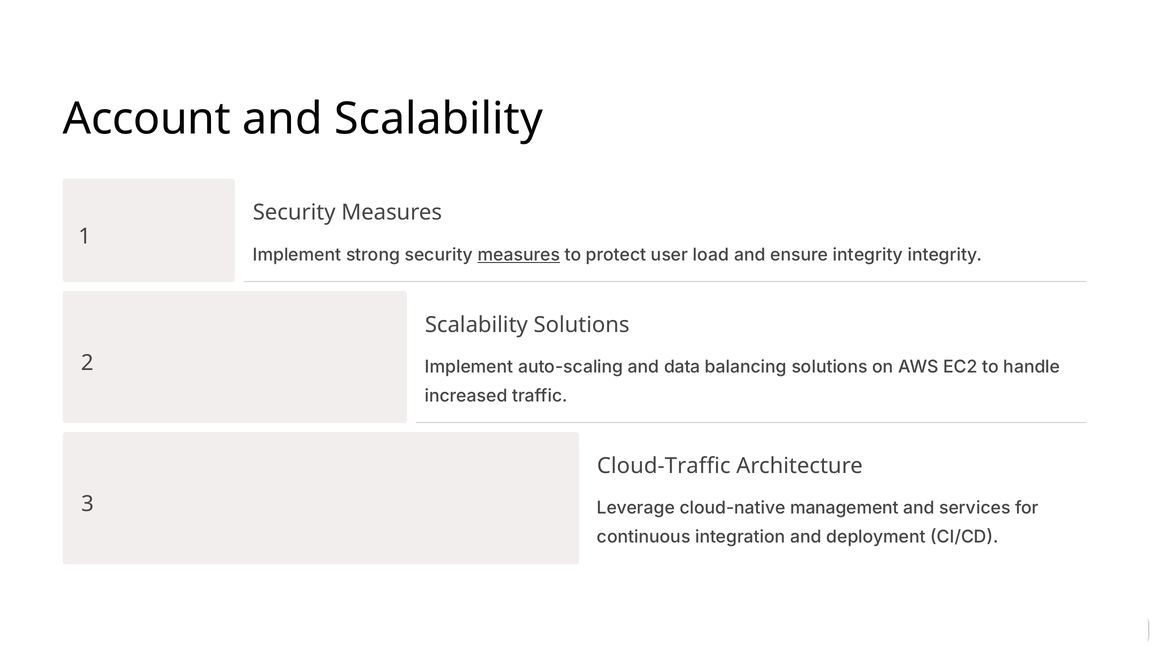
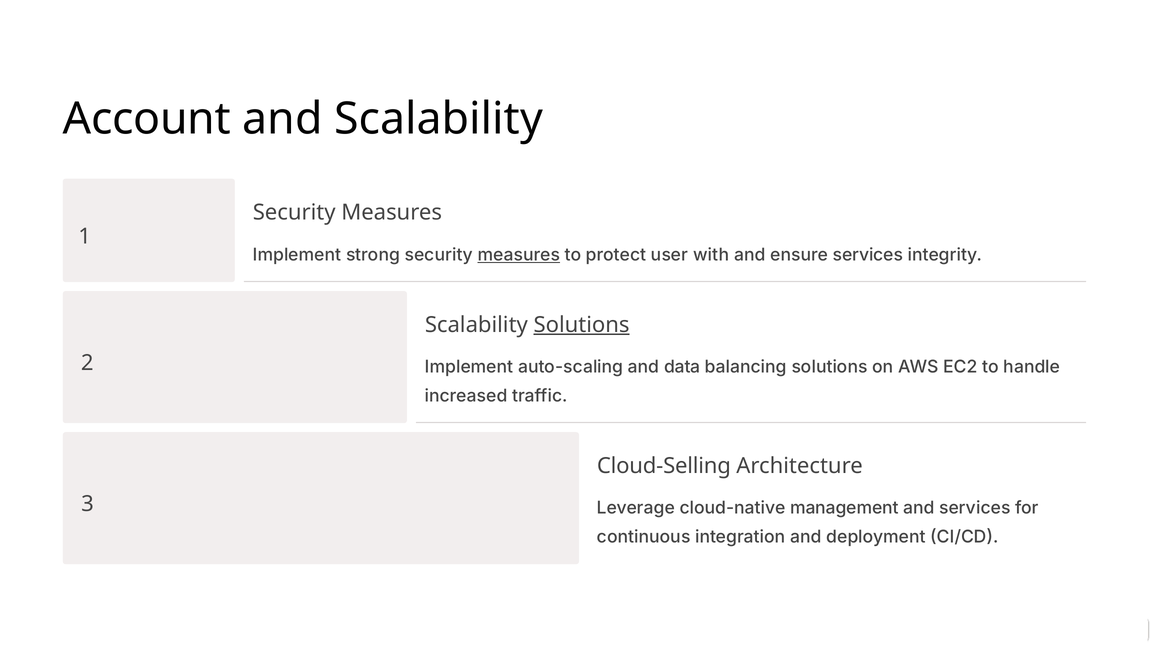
load: load -> with (711, 255)
ensure integrity: integrity -> services (868, 255)
Solutions underline: none -> present (582, 325)
Cloud-Traffic: Cloud-Traffic -> Cloud-Selling (664, 466)
